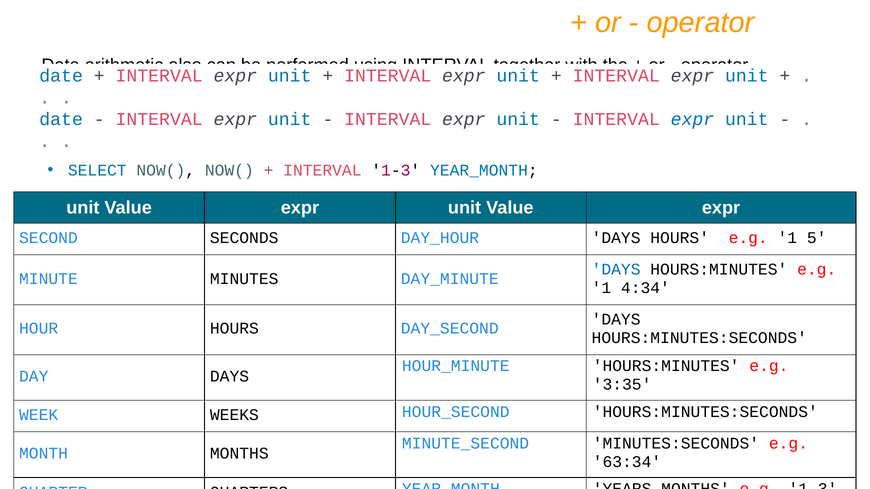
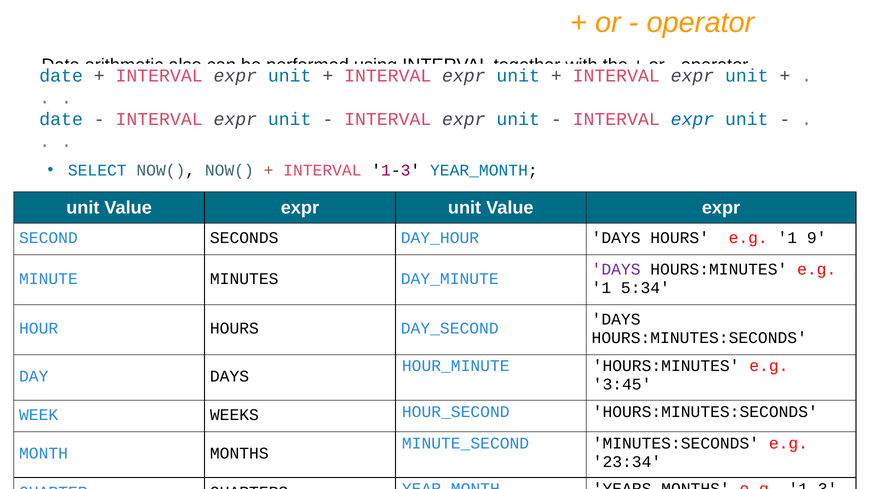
5: 5 -> 9 (817, 238)
DAYS colour: blue -> purple (616, 270)
4:34: 4:34 -> 5:34 (645, 288)
3:35: 3:35 -> 3:45 (622, 385)
63:34: 63:34 -> 23:34 (627, 462)
